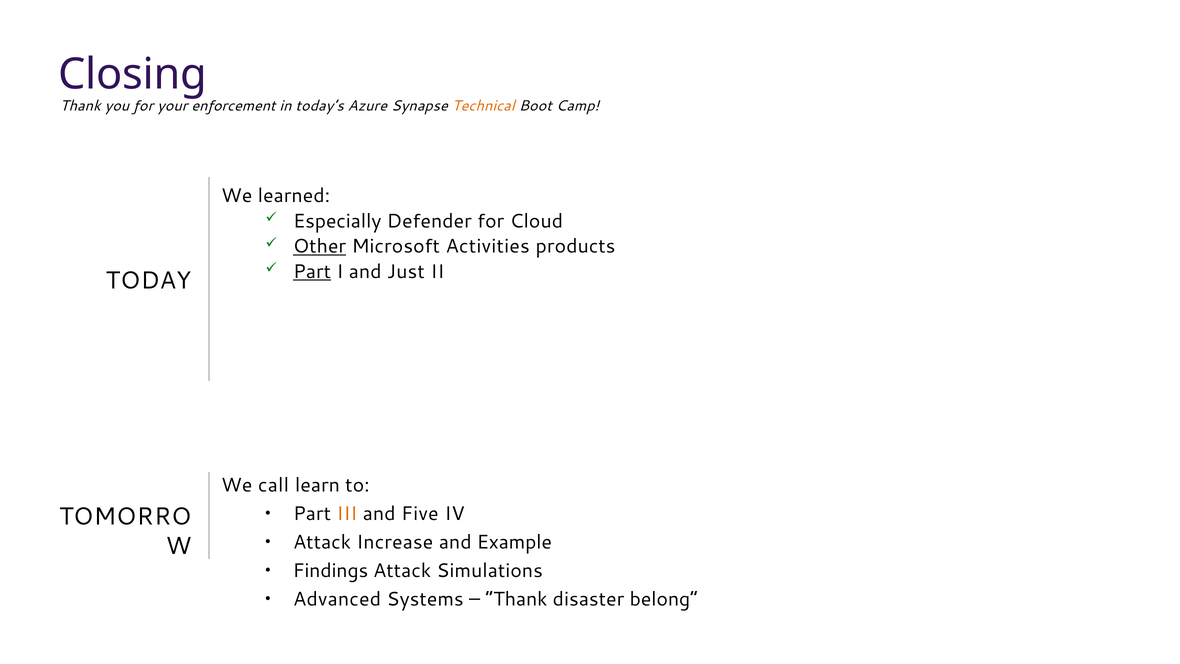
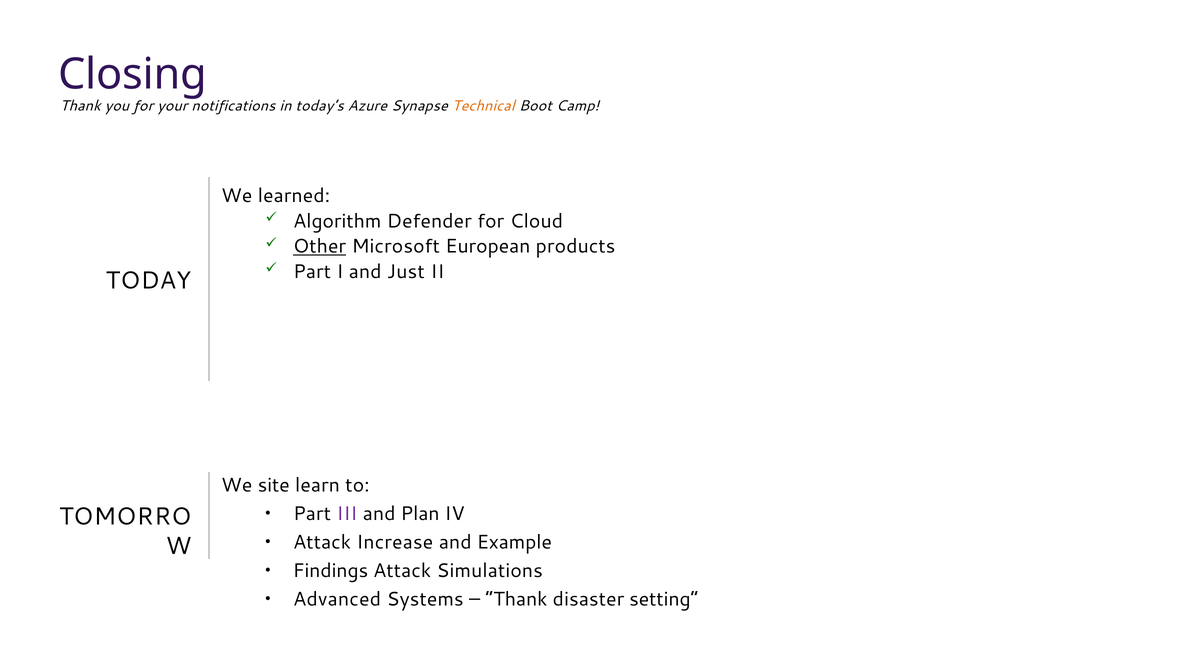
enforcement: enforcement -> notifications (233, 106)
Especially: Especially -> Algorithm (337, 221)
Activities: Activities -> European (488, 246)
Part underline: present -> none (312, 272)
call: call -> site (274, 485)
III colour: orange -> purple (347, 514)
Five: Five -> Plan (420, 514)
belong: belong -> setting (664, 599)
